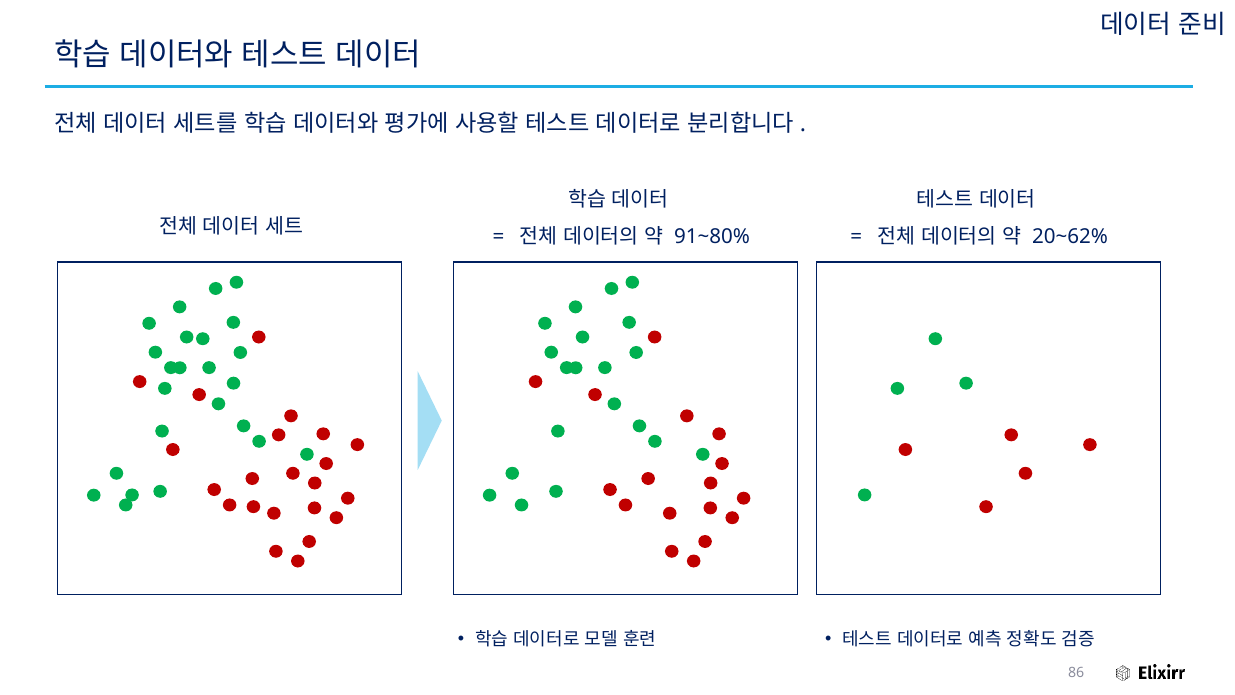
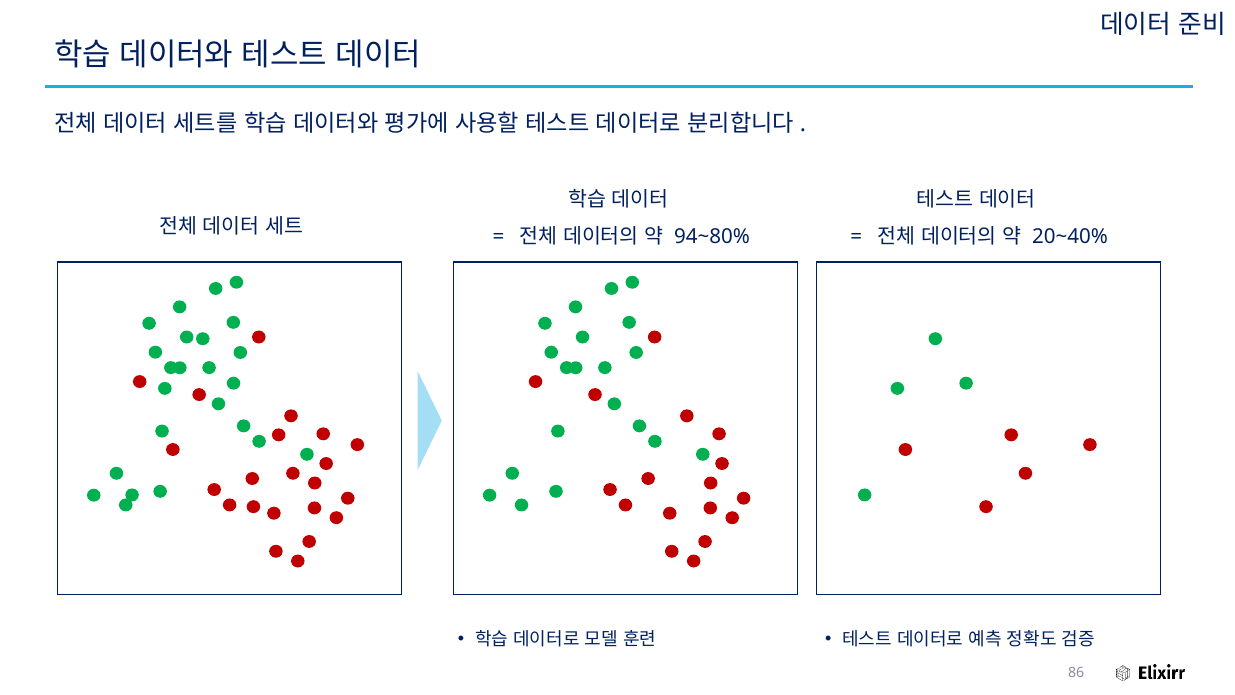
91~80%: 91~80% -> 94~80% (712, 237)
20~62%: 20~62% -> 20~40% (1070, 237)
